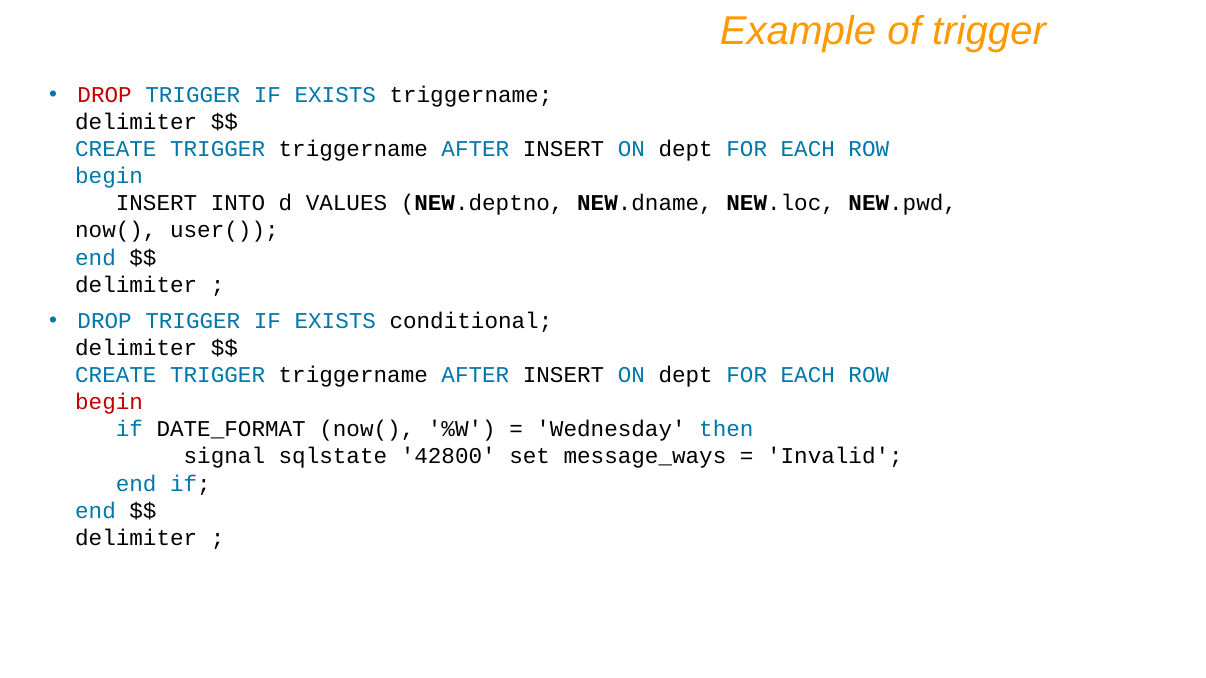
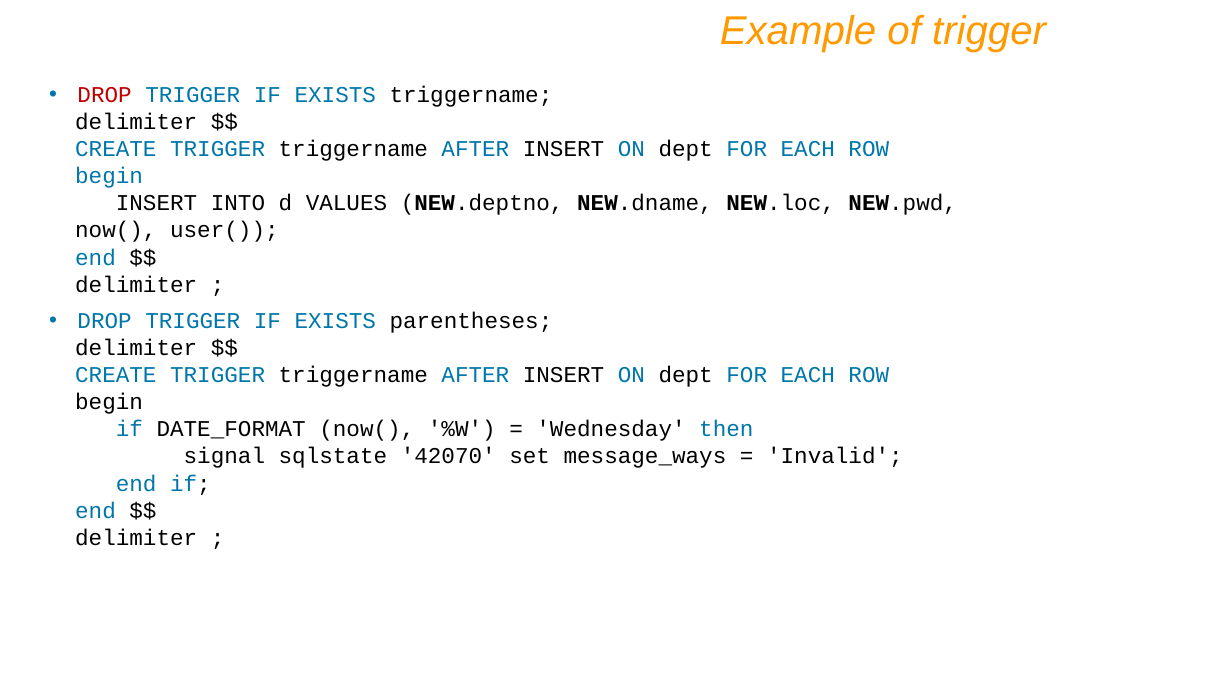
conditional: conditional -> parentheses (471, 321)
begin colour: red -> black (109, 402)
42800: 42800 -> 42070 (448, 457)
